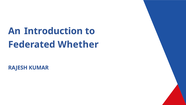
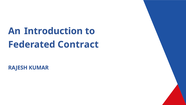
Whether: Whether -> Contract (78, 44)
